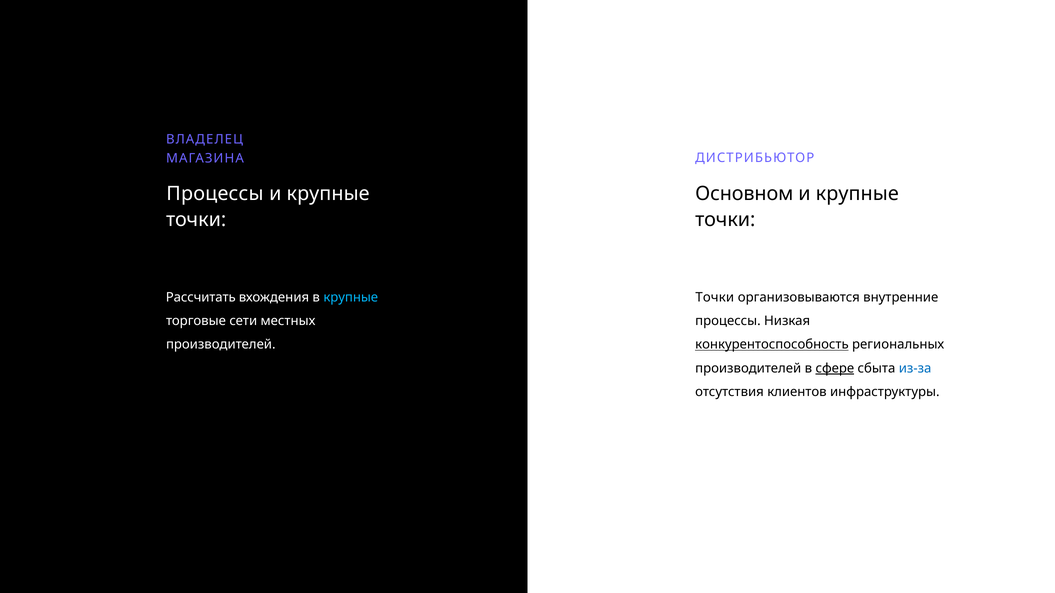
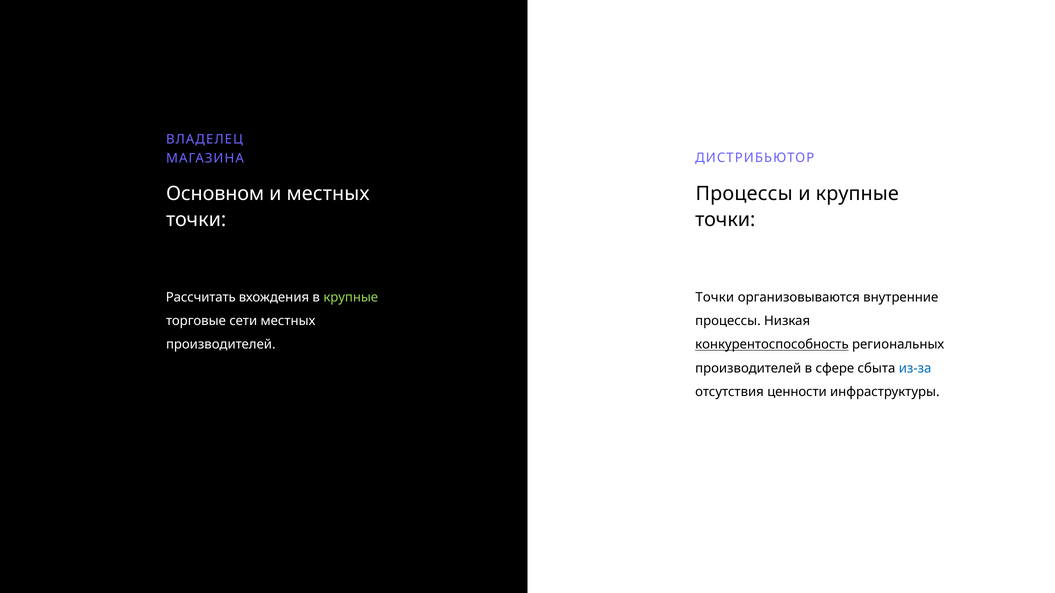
Процессы: Процессы -> Основном (215, 194)
крупные: крупные -> местных (328, 194)
Основном: Основном -> Процессы (744, 194)
крупные colour: light blue -> light green (351, 297)
сфере underline: present -> none (835, 369)
клиентов: клиентов -> ценности (797, 392)
